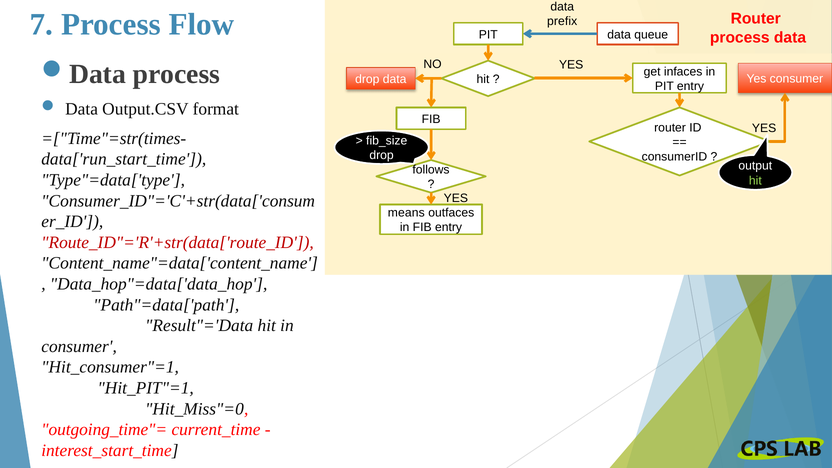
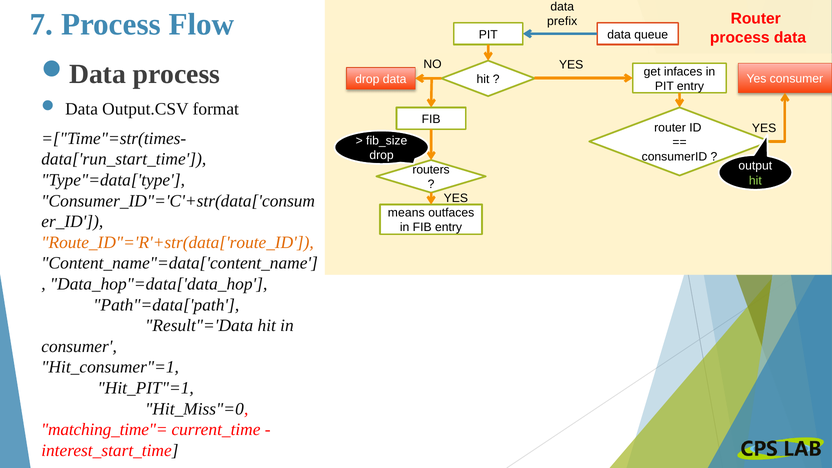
follows: follows -> routers (431, 170)
Route_ID"='R'+str(data['route_ID colour: red -> orange (178, 242)
outgoing_time"=: outgoing_time"= -> matching_time"= (104, 430)
